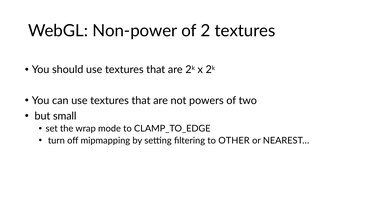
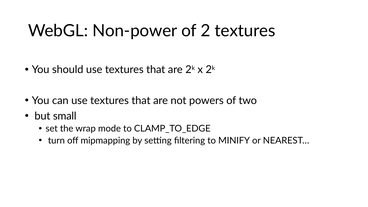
OTHER: OTHER -> MINIFY (234, 141)
